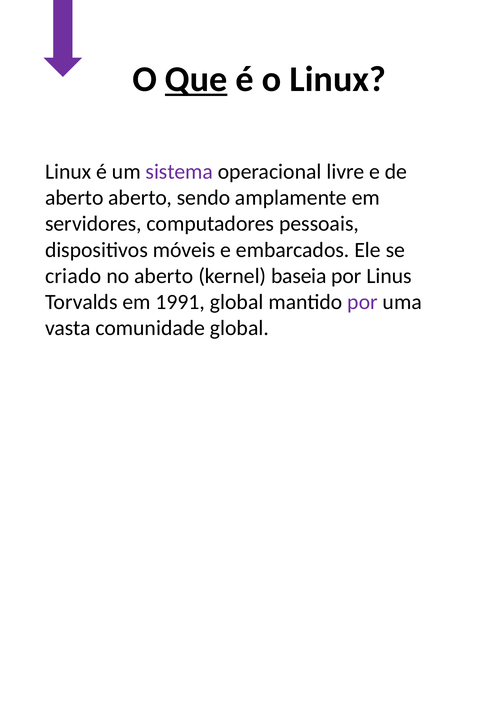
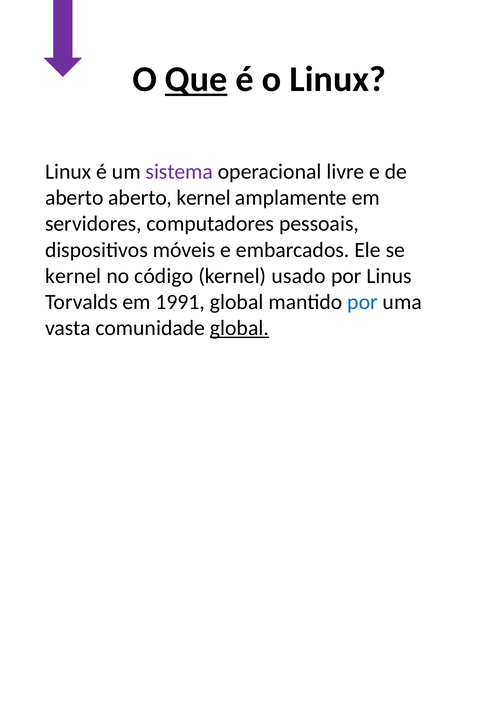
aberto sendo: sendo -> kernel (204, 198)
criado: criado -> kernel (73, 276)
no aberto: aberto -> código (164, 276)
baseia: baseia -> usado (299, 276)
por colour: purple -> blue (362, 302)
global underline: none -> present (239, 328)
